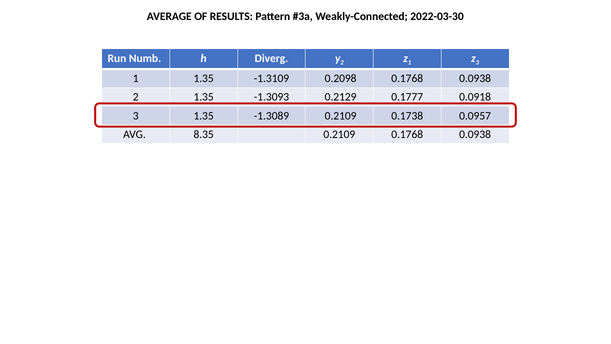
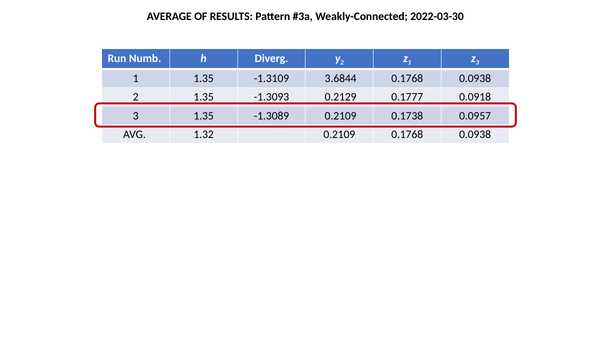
0.2098: 0.2098 -> 3.6844 (341, 78)
8.35: 8.35 -> 1.32 (204, 134)
